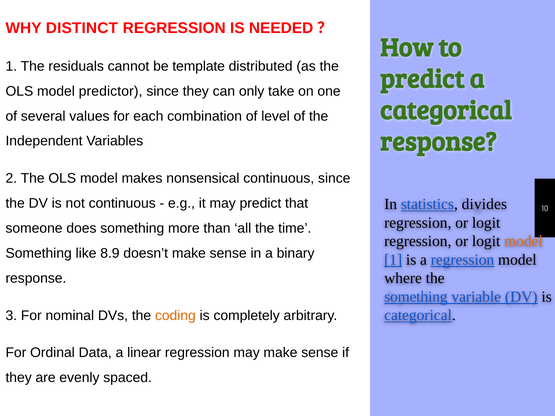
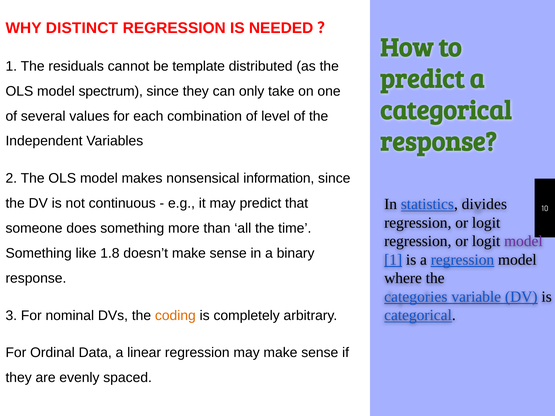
predictor: predictor -> spectrum (111, 91)
nonsensical continuous: continuous -> information (279, 178)
model colour: orange -> purple (523, 241)
8.9: 8.9 -> 1.8 (110, 253)
something: something -> categories (416, 297)
